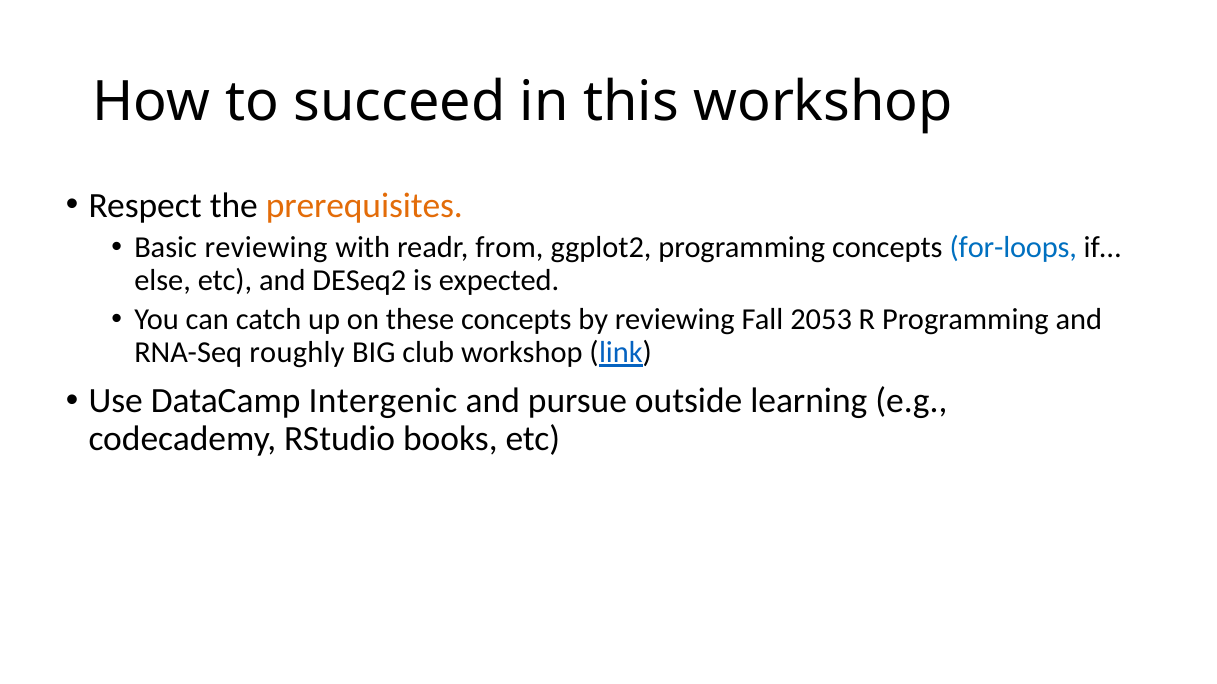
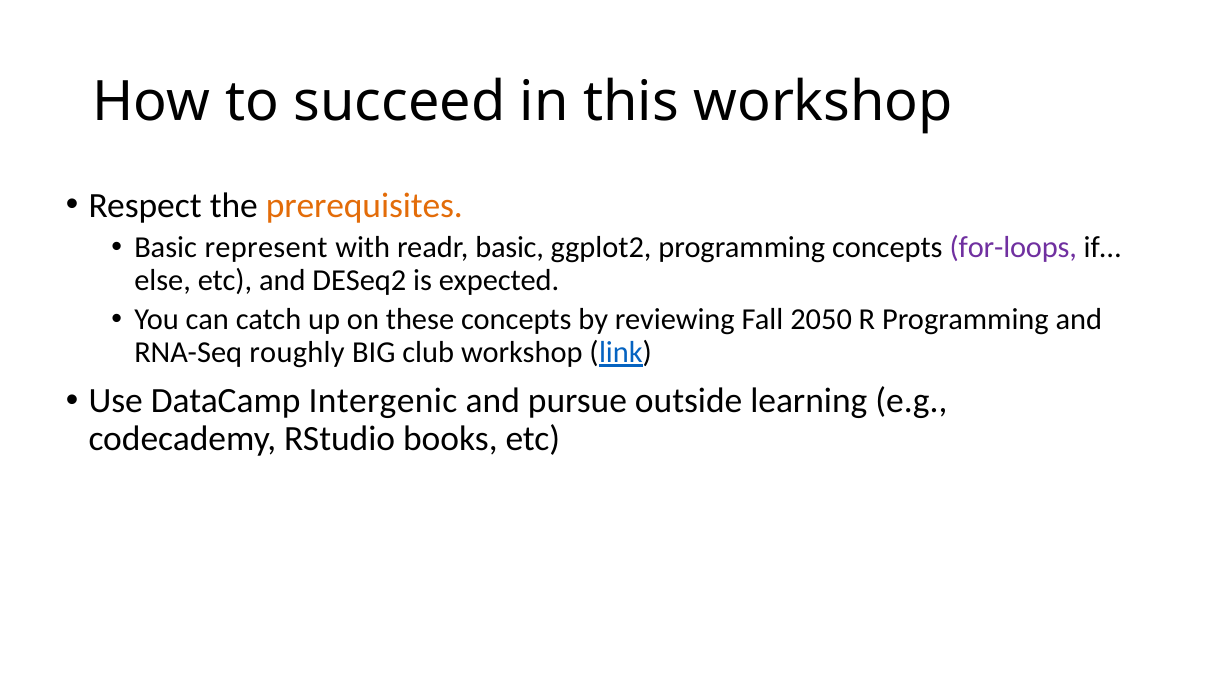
Basic reviewing: reviewing -> represent (266, 248)
readr from: from -> basic (510, 248)
for-loops colour: blue -> purple (1013, 248)
2053: 2053 -> 2050 (821, 320)
